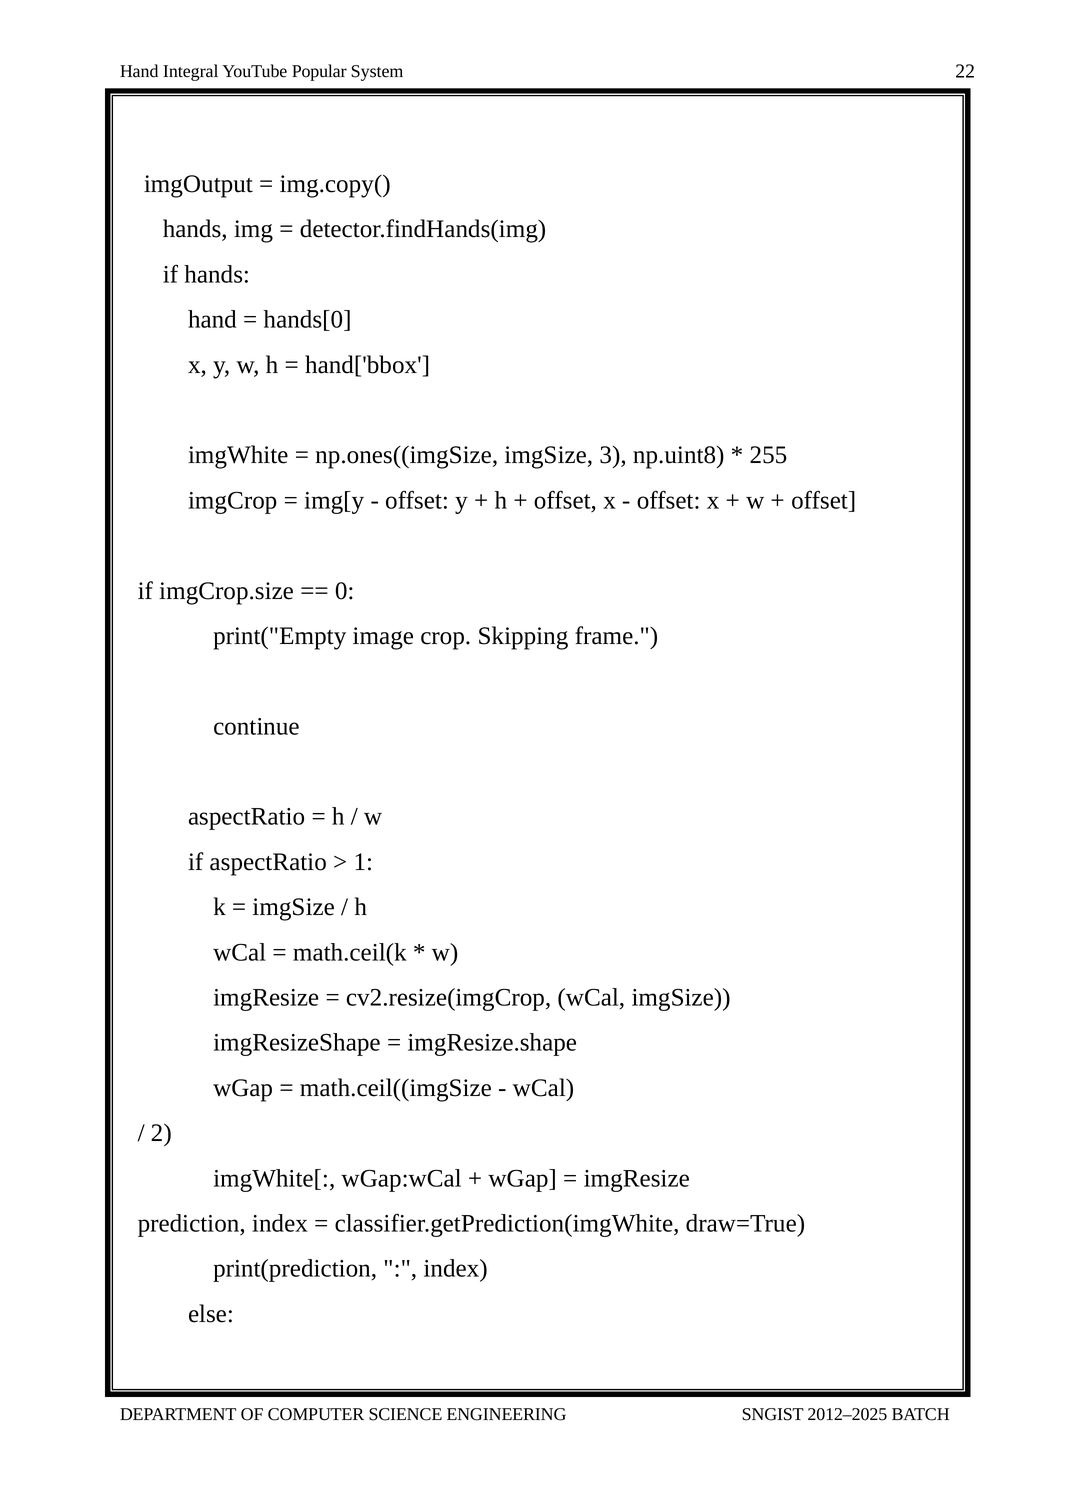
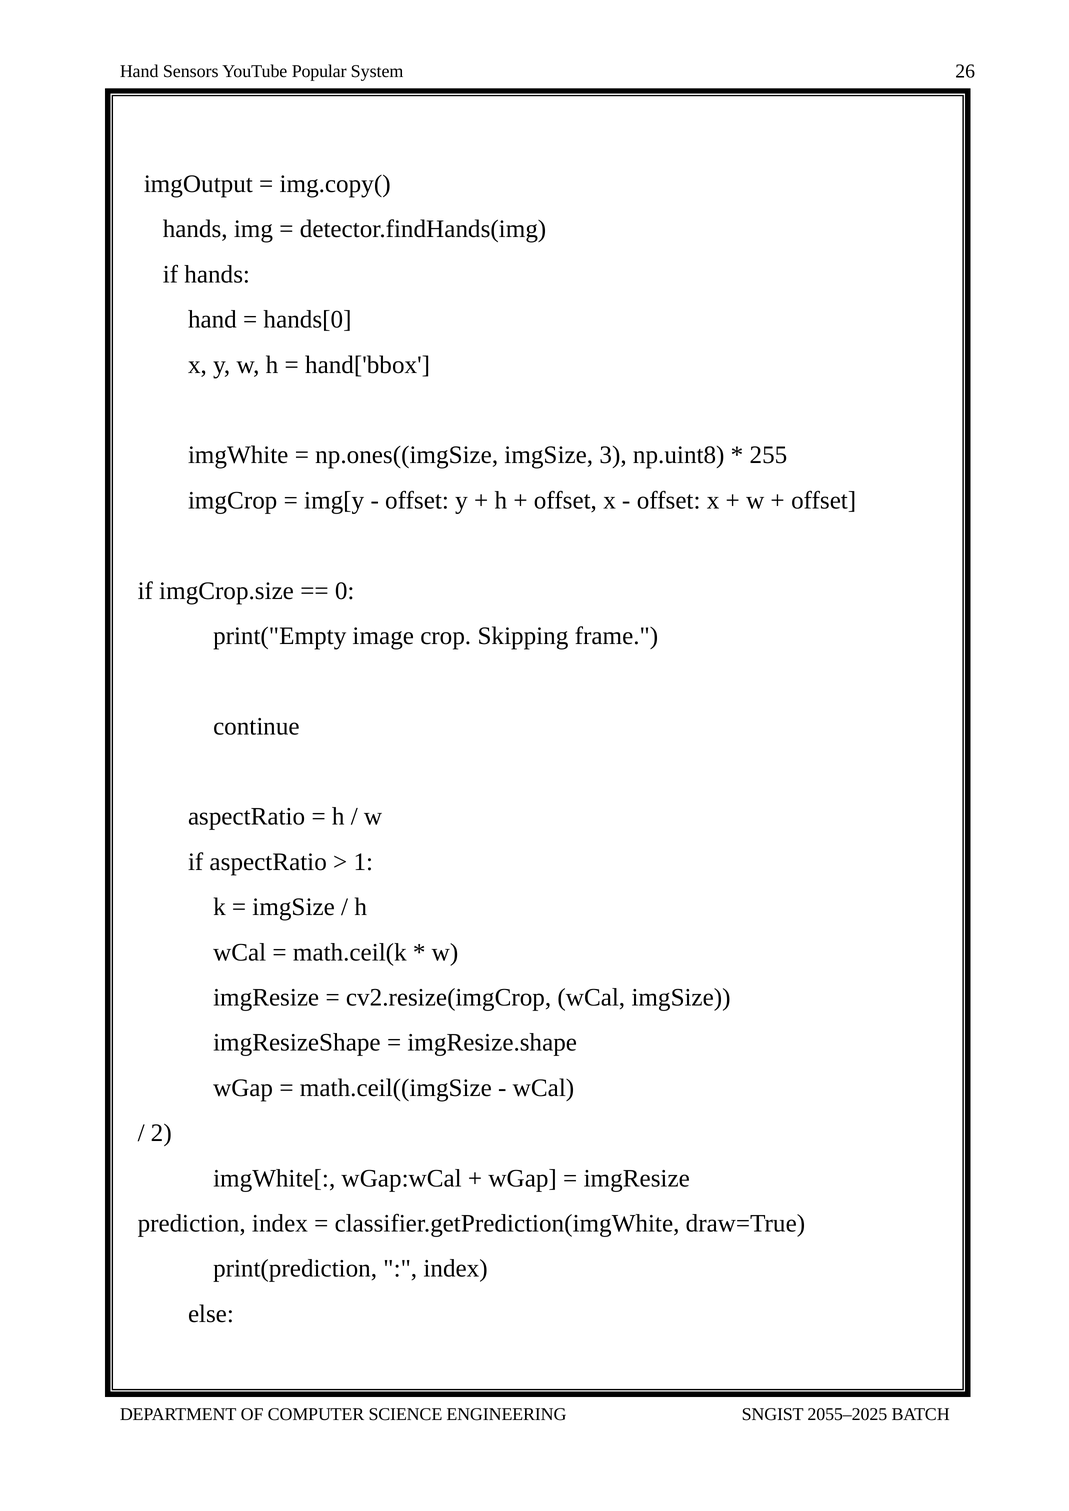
Integral: Integral -> Sensors (191, 71)
22: 22 -> 26 (965, 71)
2012–2025: 2012–2025 -> 2055–2025 (847, 1415)
